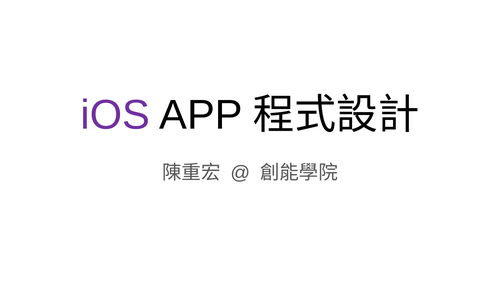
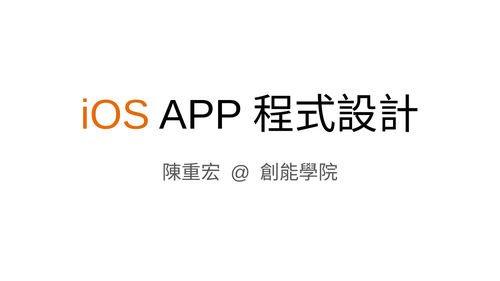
iOS colour: purple -> orange (115, 115)
